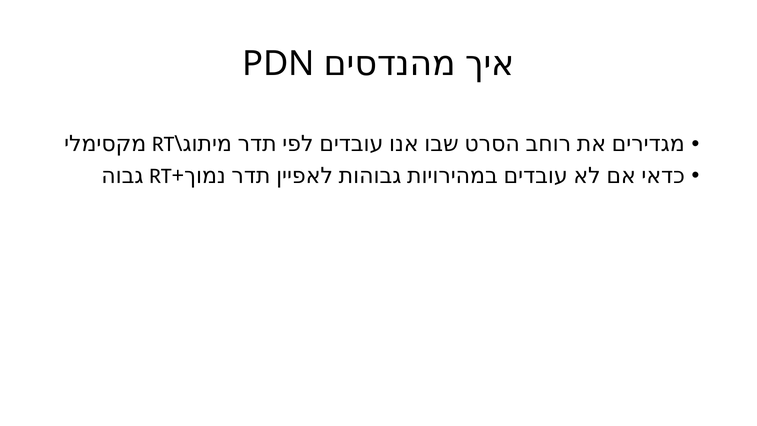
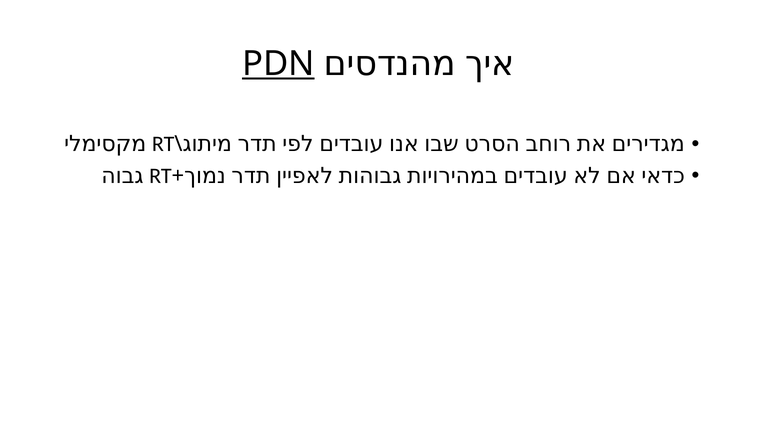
PDN underline: none -> present (278, 64)
